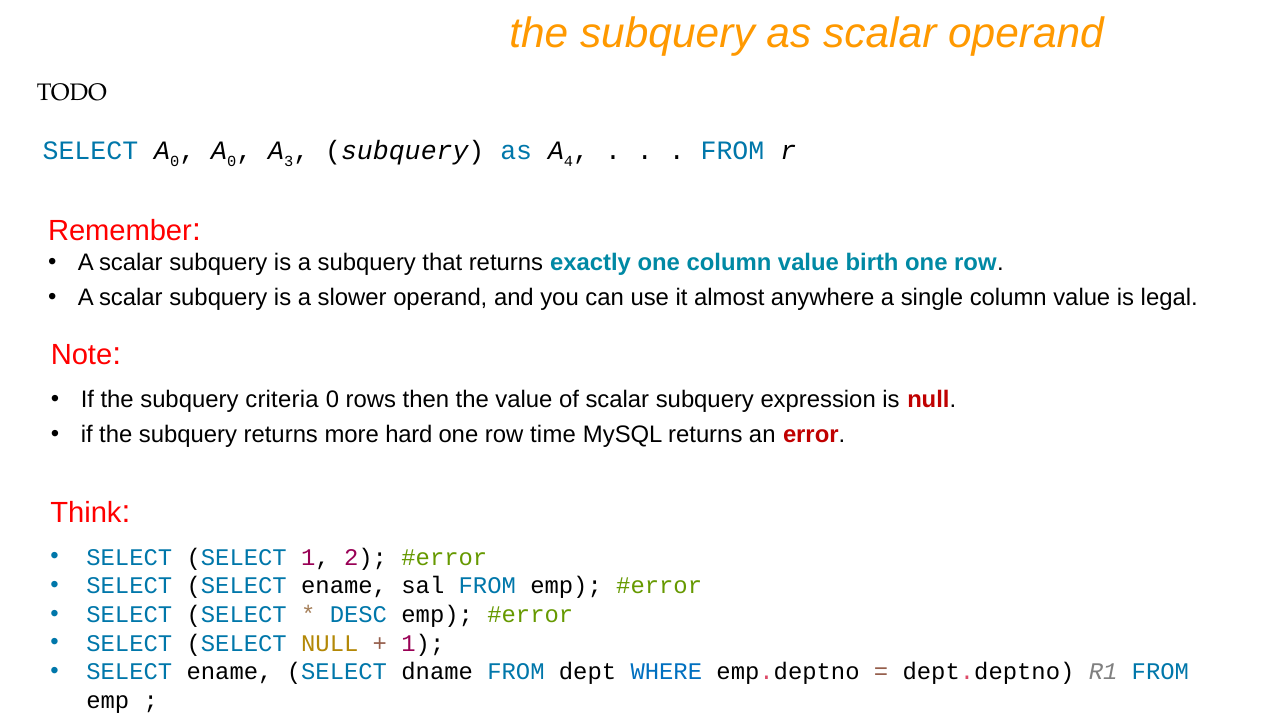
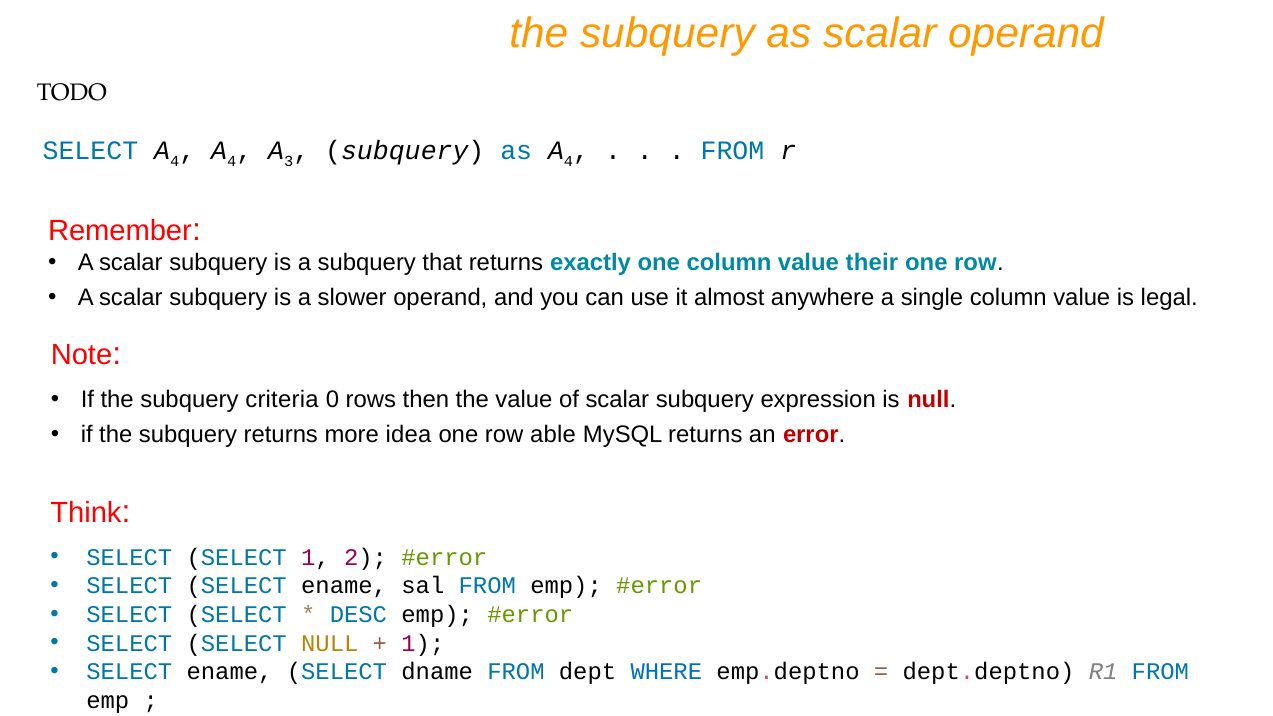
SELECT A 0: 0 -> 4 (175, 161)
0: 0 -> 4 (232, 161)
birth: birth -> their (872, 263)
hard: hard -> idea (409, 435)
time: time -> able (553, 435)
